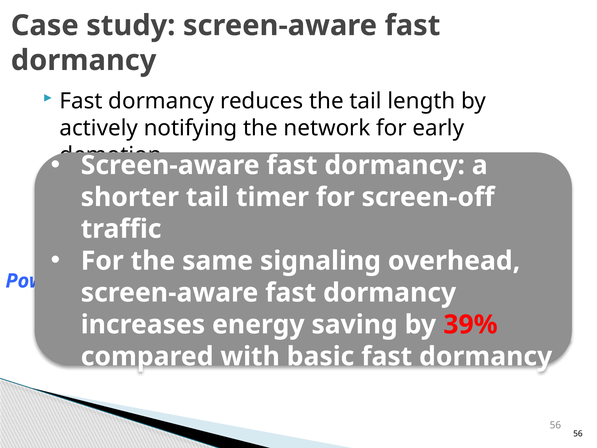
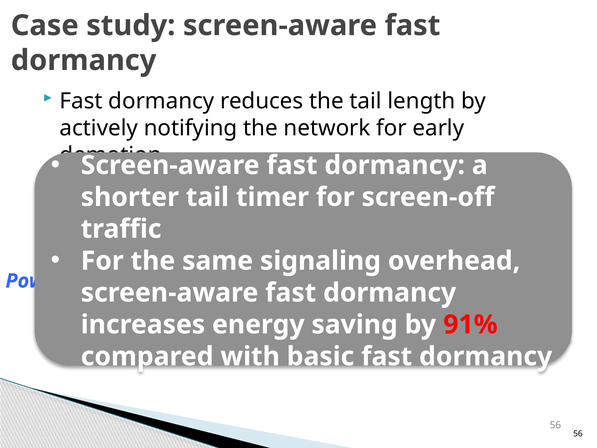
39%: 39% -> 91% (470, 324)
